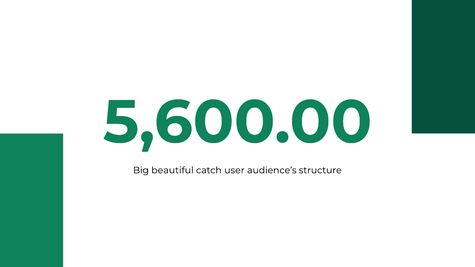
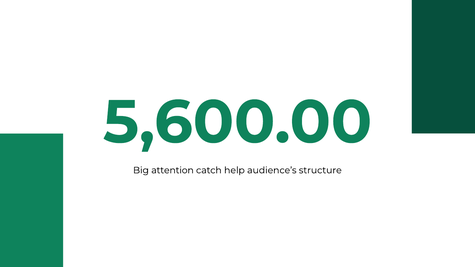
beautiful: beautiful -> attention (173, 170)
user: user -> help (234, 170)
